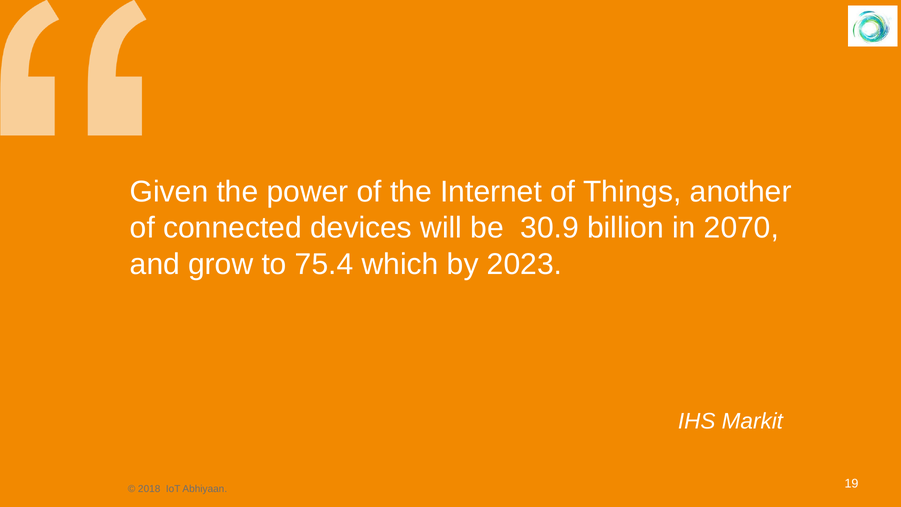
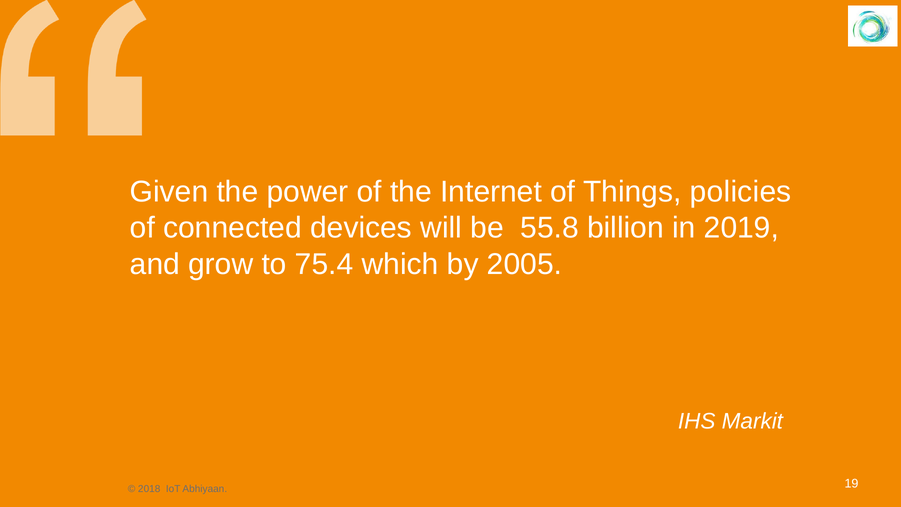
another: another -> policies (741, 192)
30.9: 30.9 -> 55.8 (550, 228)
2070: 2070 -> 2019 (741, 228)
2023: 2023 -> 2005 (525, 264)
